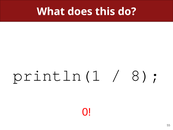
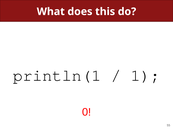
8: 8 -> 1 (145, 75)
